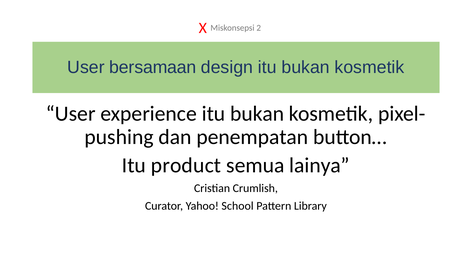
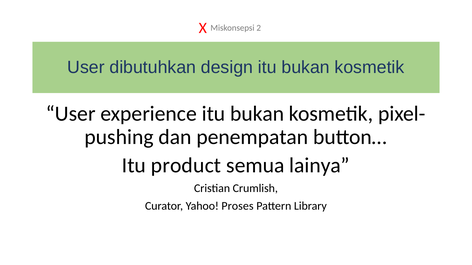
bersamaan: bersamaan -> dibutuhkan (153, 67)
School: School -> Proses (238, 206)
